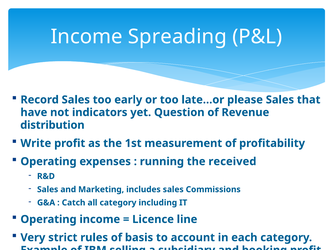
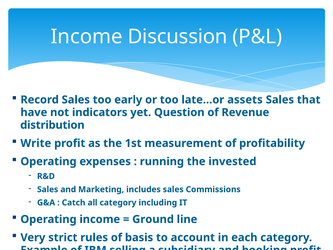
Spreading: Spreading -> Discussion (178, 37)
please: please -> assets (245, 100)
received: received -> invested (232, 161)
Licence: Licence -> Ground (153, 219)
